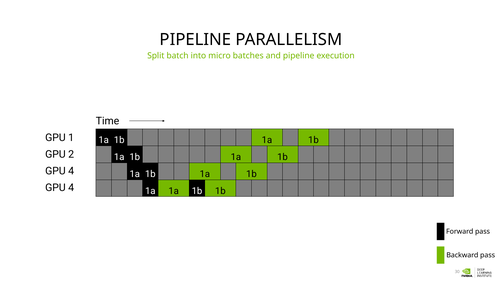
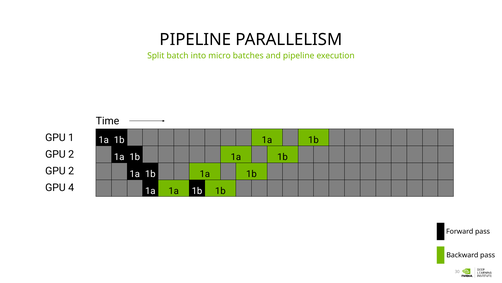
4: 4 -> 2 (71, 171)
